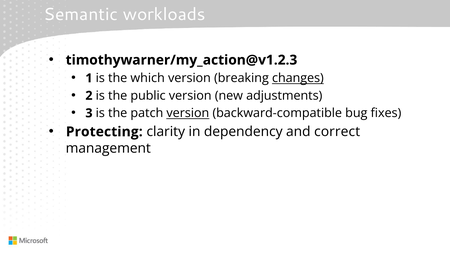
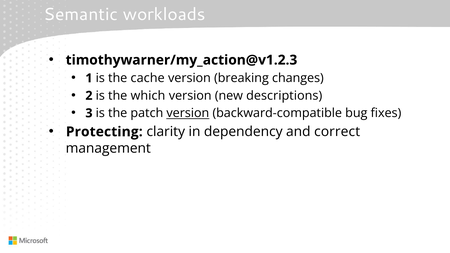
which: which -> cache (148, 78)
changes underline: present -> none (298, 78)
public: public -> which (148, 96)
adjustments: adjustments -> descriptions (284, 96)
